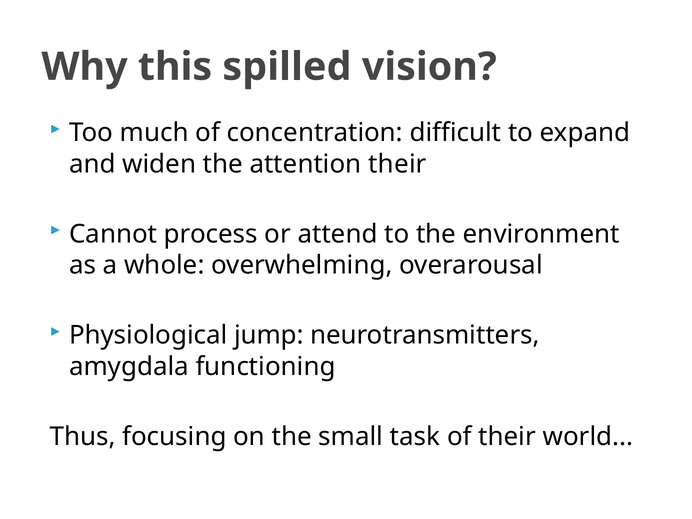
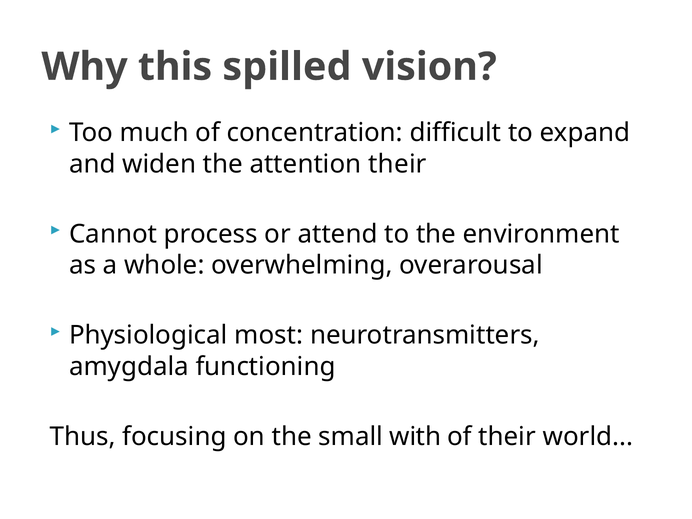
jump: jump -> most (269, 335)
task: task -> with (415, 436)
